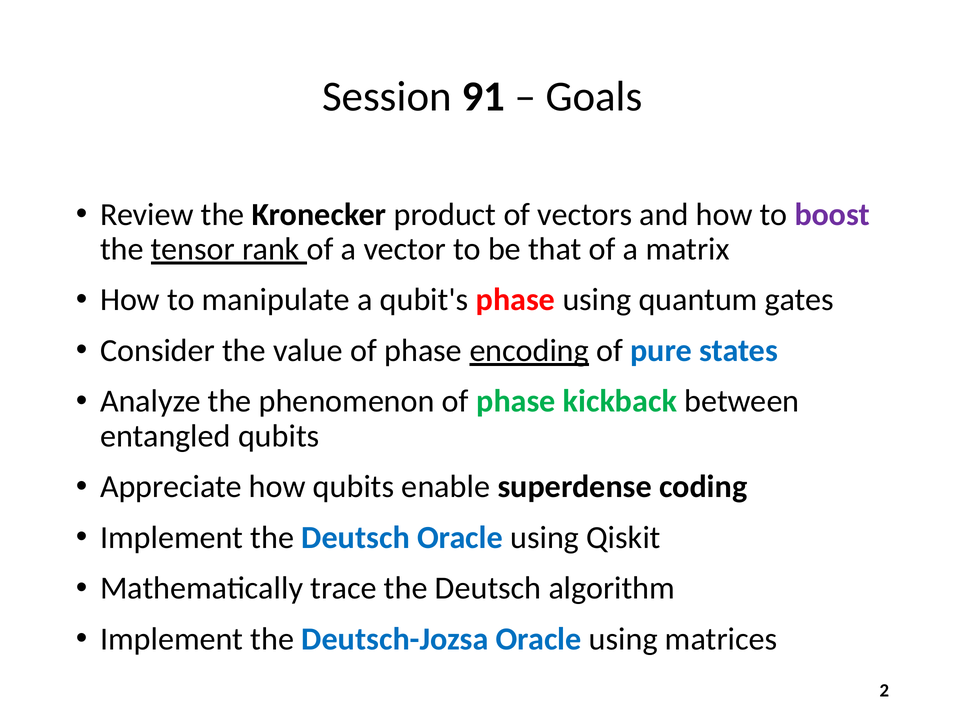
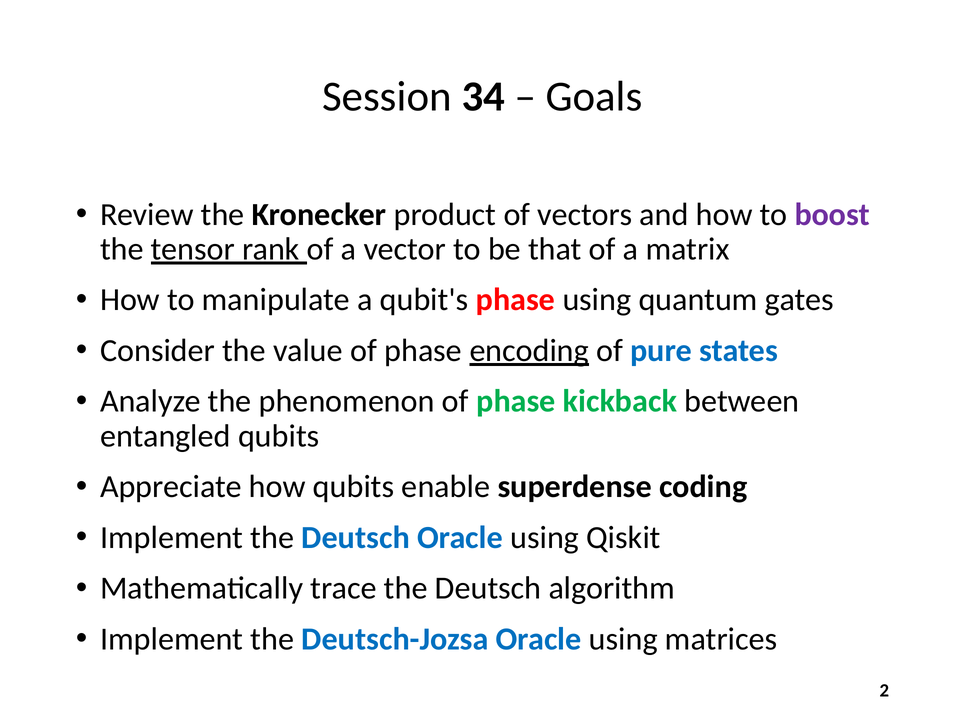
91: 91 -> 34 (483, 96)
